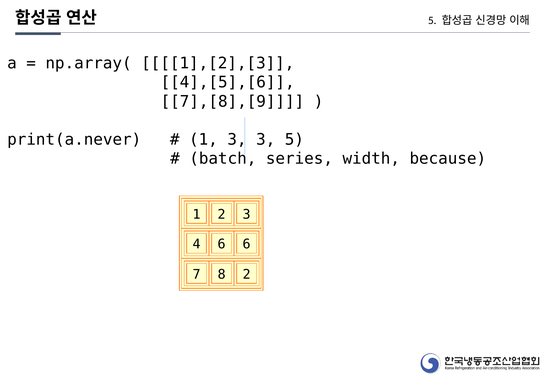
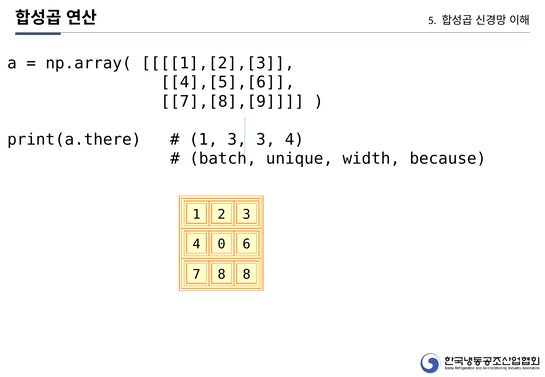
print(a.never: print(a.never -> print(a.there (74, 140)
3 3 5: 5 -> 4 (294, 140)
series: series -> unique (299, 159)
4 6: 6 -> 0 (222, 244)
8 2: 2 -> 8 (247, 275)
